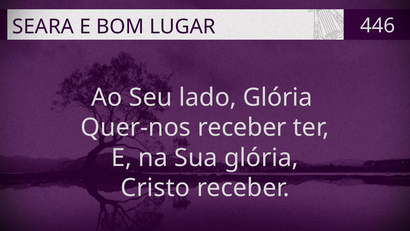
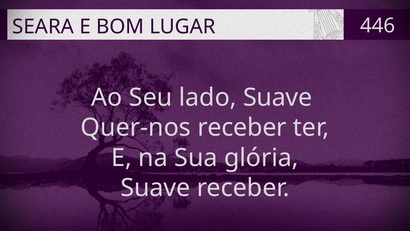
lado Glória: Glória -> Suave (278, 97)
Cristo: Cristo -> Suave (155, 188)
